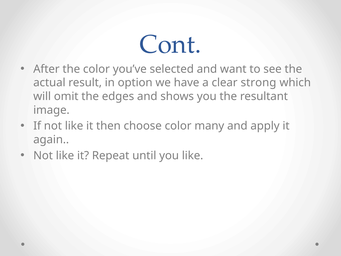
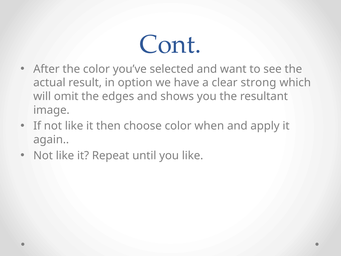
many: many -> when (209, 126)
